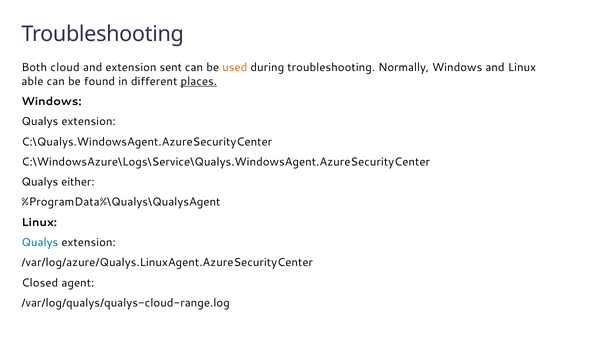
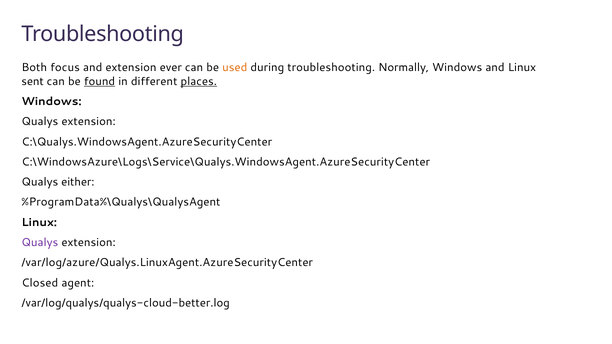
cloud: cloud -> focus (65, 68)
sent: sent -> ever (171, 68)
able: able -> sent (33, 81)
found underline: none -> present (100, 81)
Qualys colour: blue -> purple (40, 243)
/var/log/qualys/qualys-cloud-range.log: /var/log/qualys/qualys-cloud-range.log -> /var/log/qualys/qualys-cloud-better.log (126, 303)
